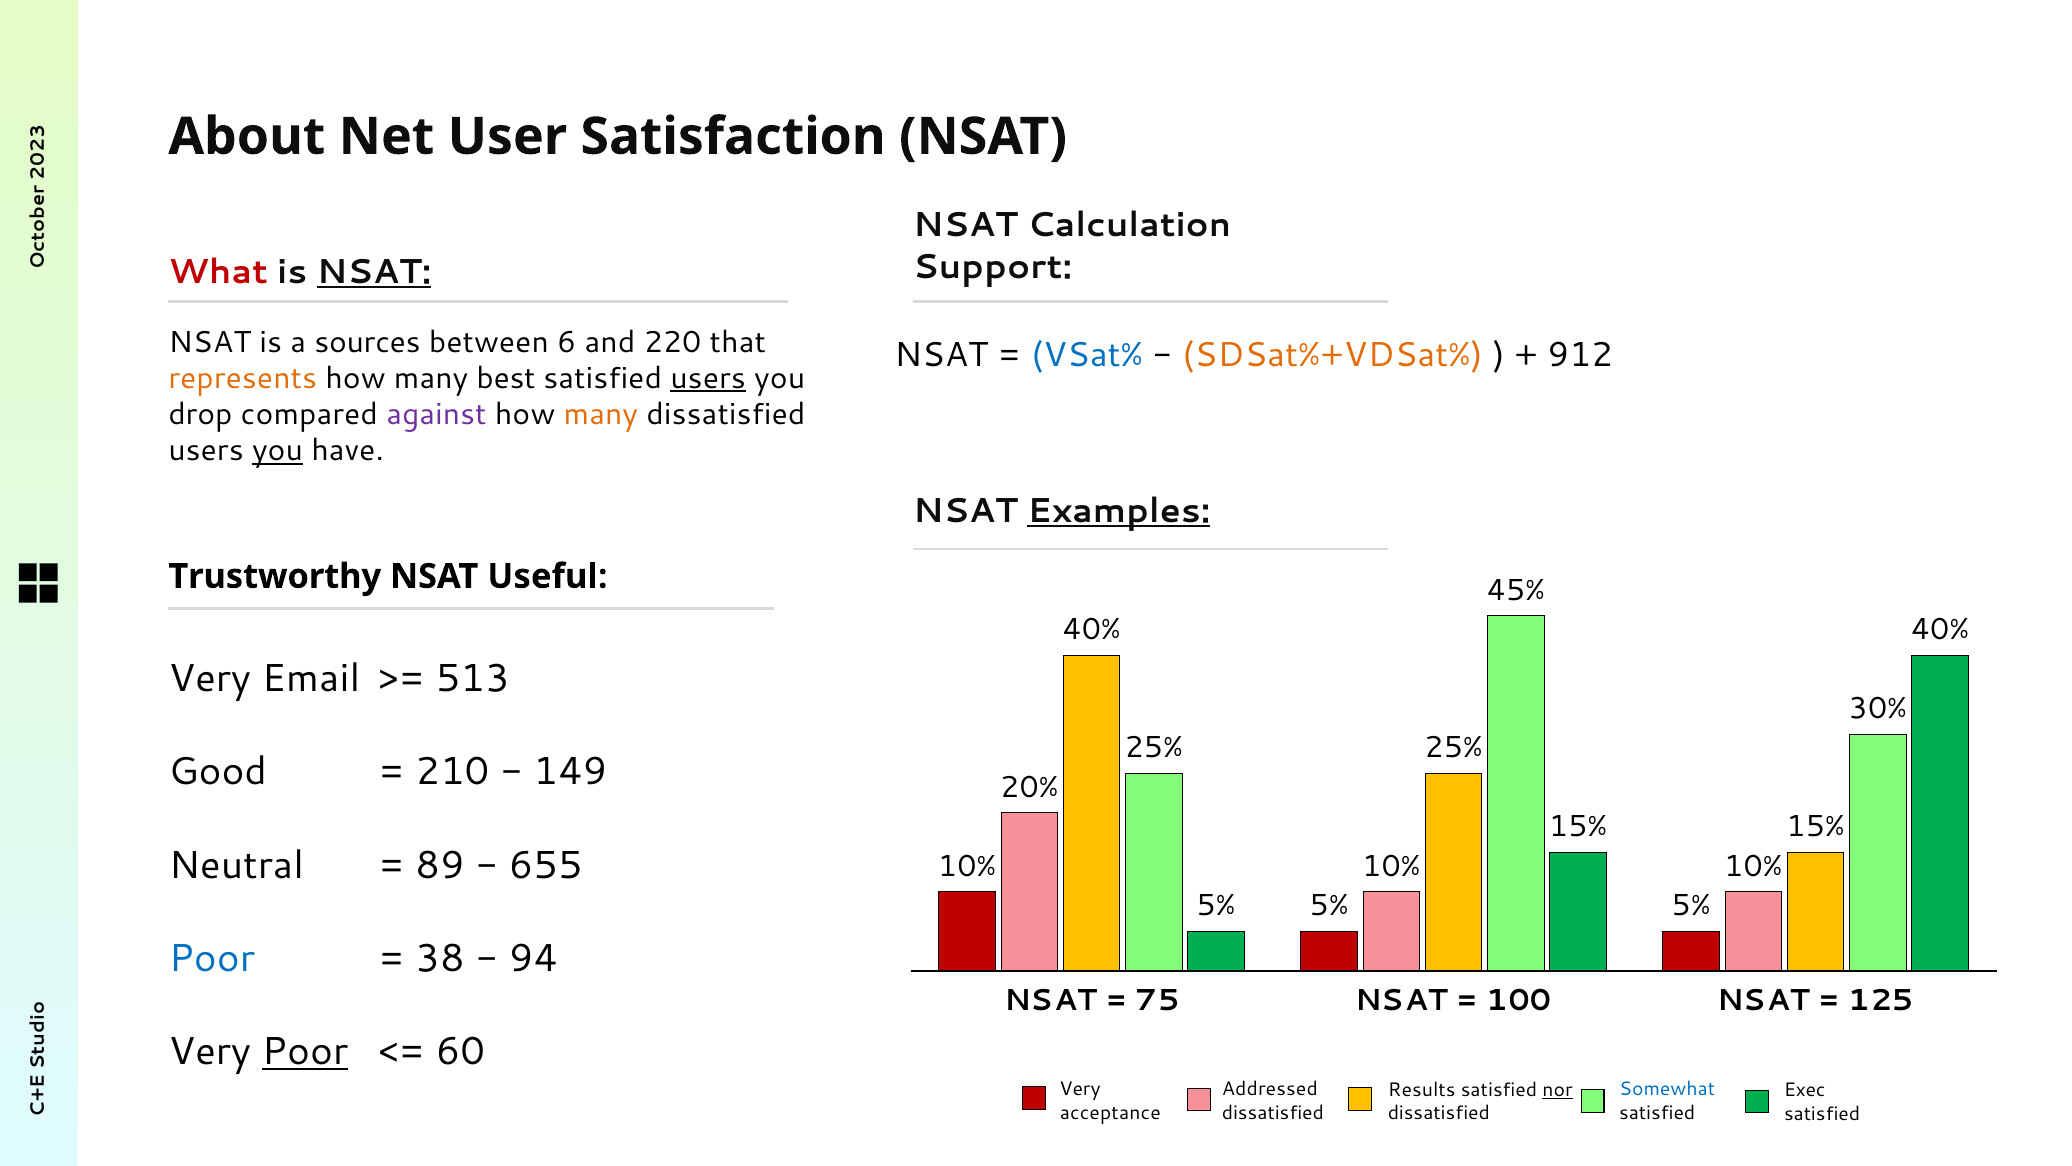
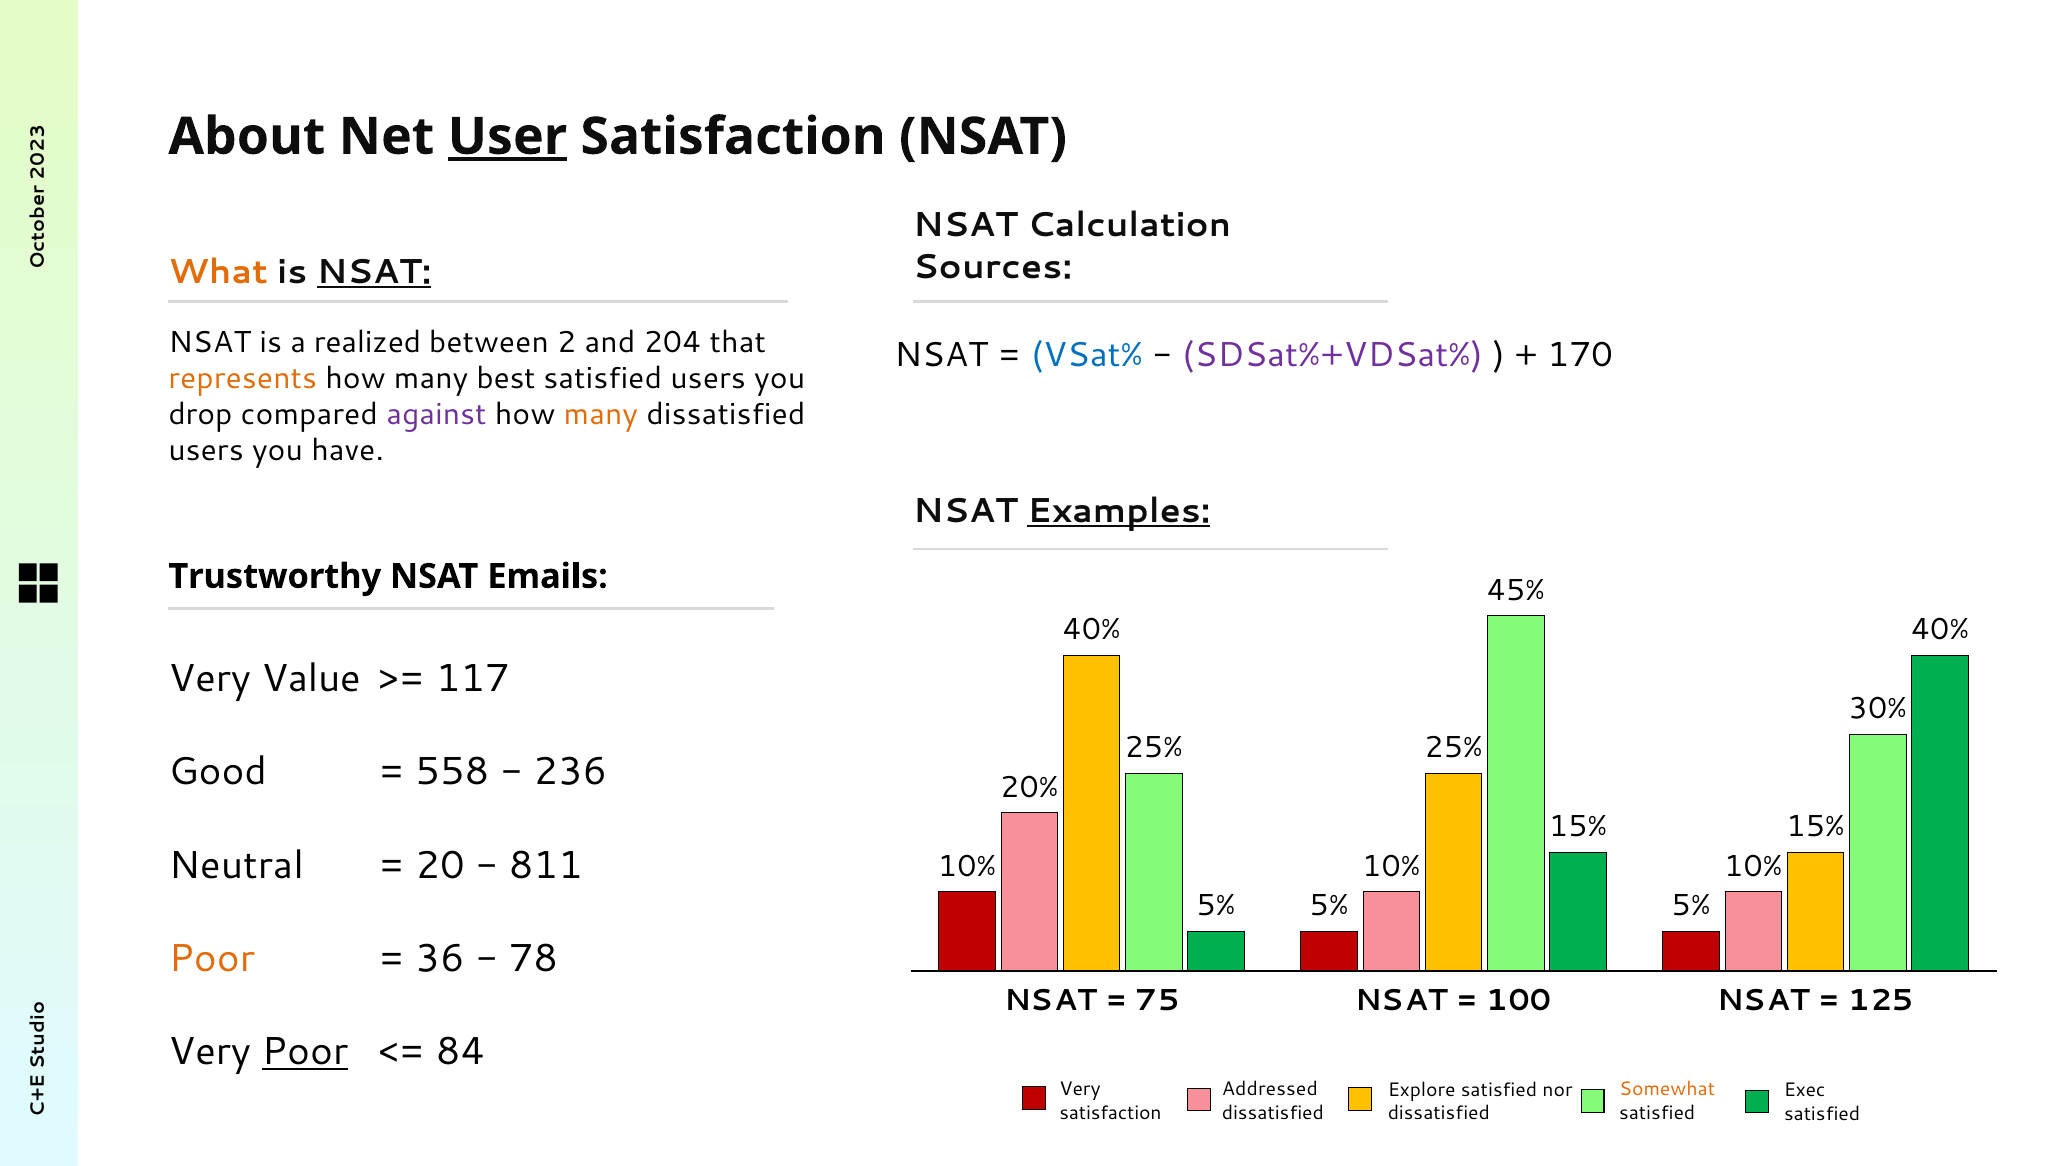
User underline: none -> present (507, 137)
Support: Support -> Sources (992, 267)
What colour: red -> orange (218, 272)
sources: sources -> realized (368, 342)
between 6: 6 -> 2 (567, 342)
220: 220 -> 204 (673, 342)
SDSat%+VDSat% colour: orange -> purple (1333, 355)
912: 912 -> 170 (1580, 355)
users underline: present -> none (708, 378)
you underline: present -> none (278, 451)
Useful: Useful -> Emails (548, 576)
Email: Email -> Value (311, 679)
513: 513 -> 117 (473, 679)
210: 210 -> 558 (452, 772)
149: 149 -> 236 (570, 772)
89: 89 -> 20 (440, 865)
655: 655 -> 811 (546, 865)
Poor colour: blue -> orange (212, 958)
38: 38 -> 36 (440, 958)
94: 94 -> 78 (533, 958)
60: 60 -> 84 (460, 1052)
Somewhat colour: blue -> orange (1667, 1089)
Results: Results -> Explore (1422, 1089)
nor underline: present -> none (1558, 1089)
acceptance: acceptance -> satisfaction (1111, 1112)
